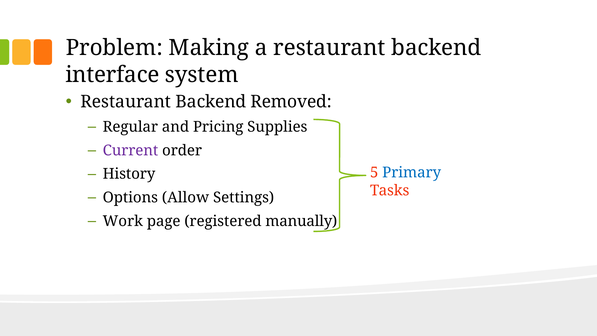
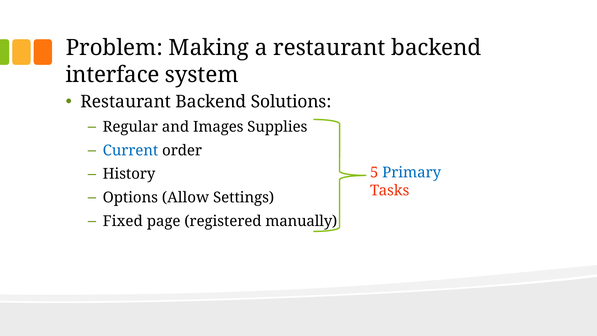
Removed: Removed -> Solutions (291, 102)
Pricing: Pricing -> Images (218, 127)
Current colour: purple -> blue (130, 150)
Work: Work -> Fixed (123, 221)
